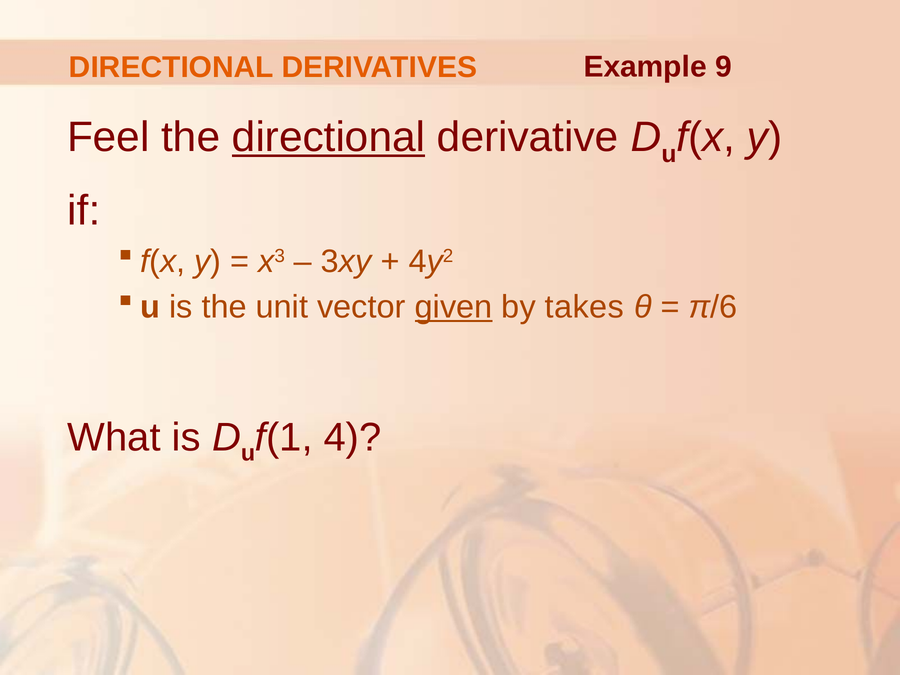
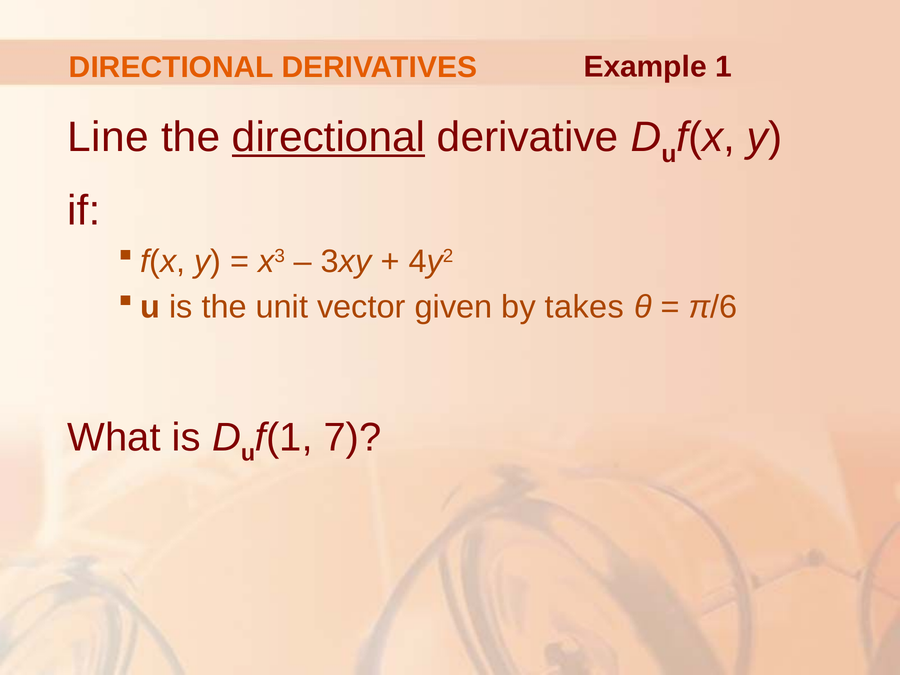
9: 9 -> 1 (724, 67)
Feel: Feel -> Line (108, 137)
given underline: present -> none (454, 307)
4: 4 -> 7 (353, 438)
